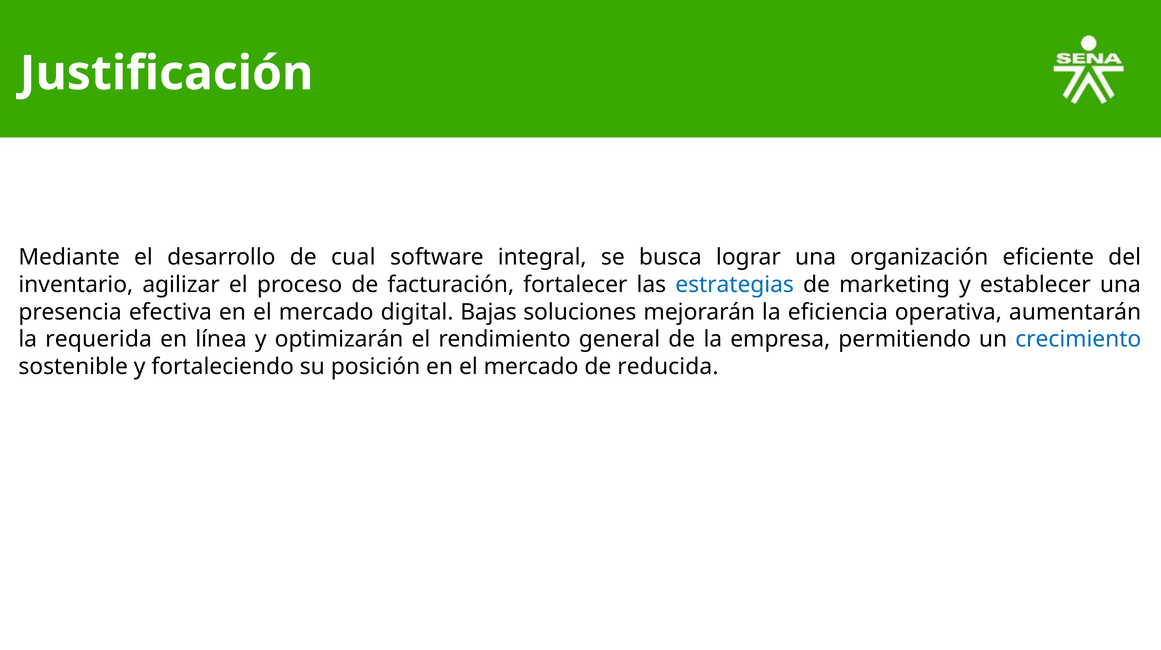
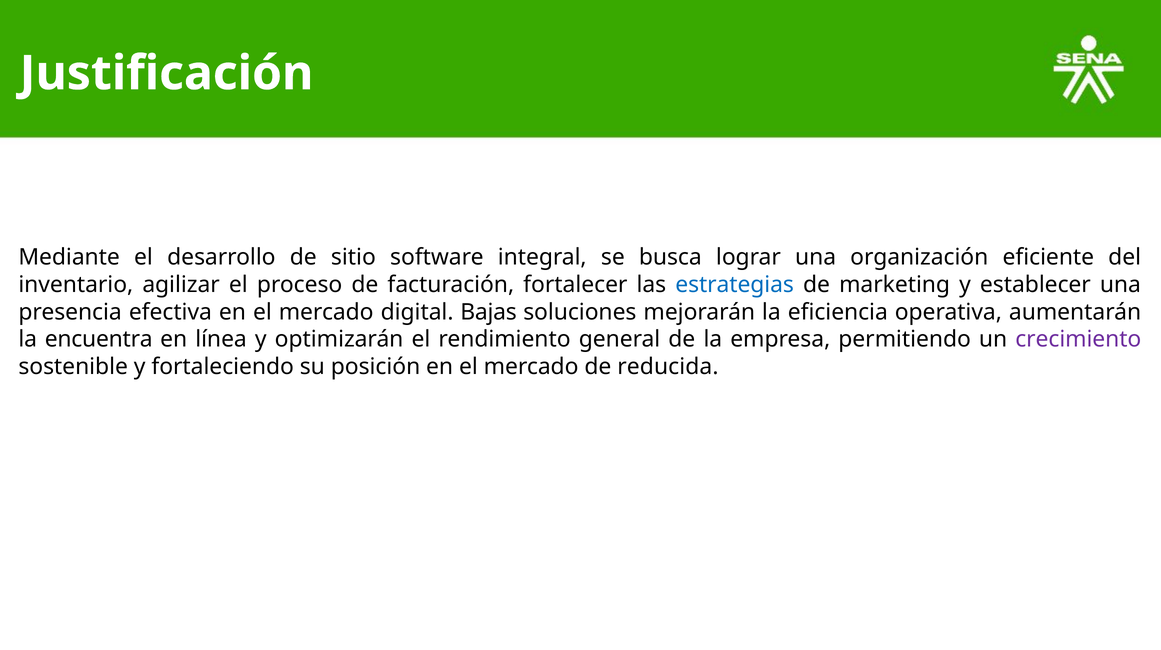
cual: cual -> sitio (353, 257)
requerida: requerida -> encuentra (99, 340)
crecimiento colour: blue -> purple (1078, 340)
